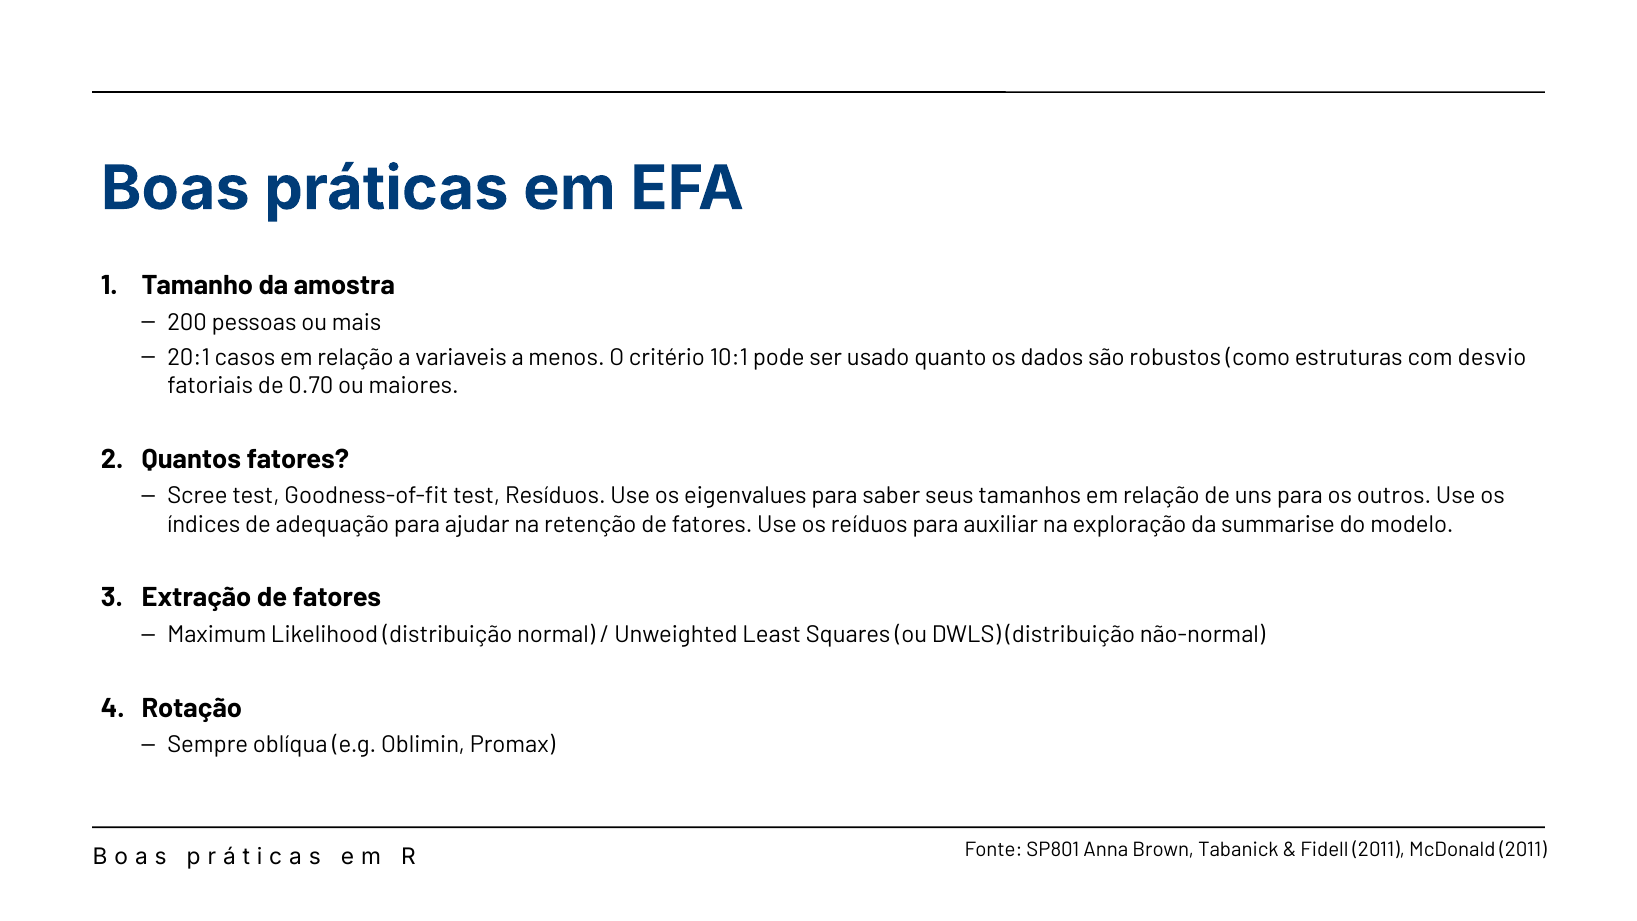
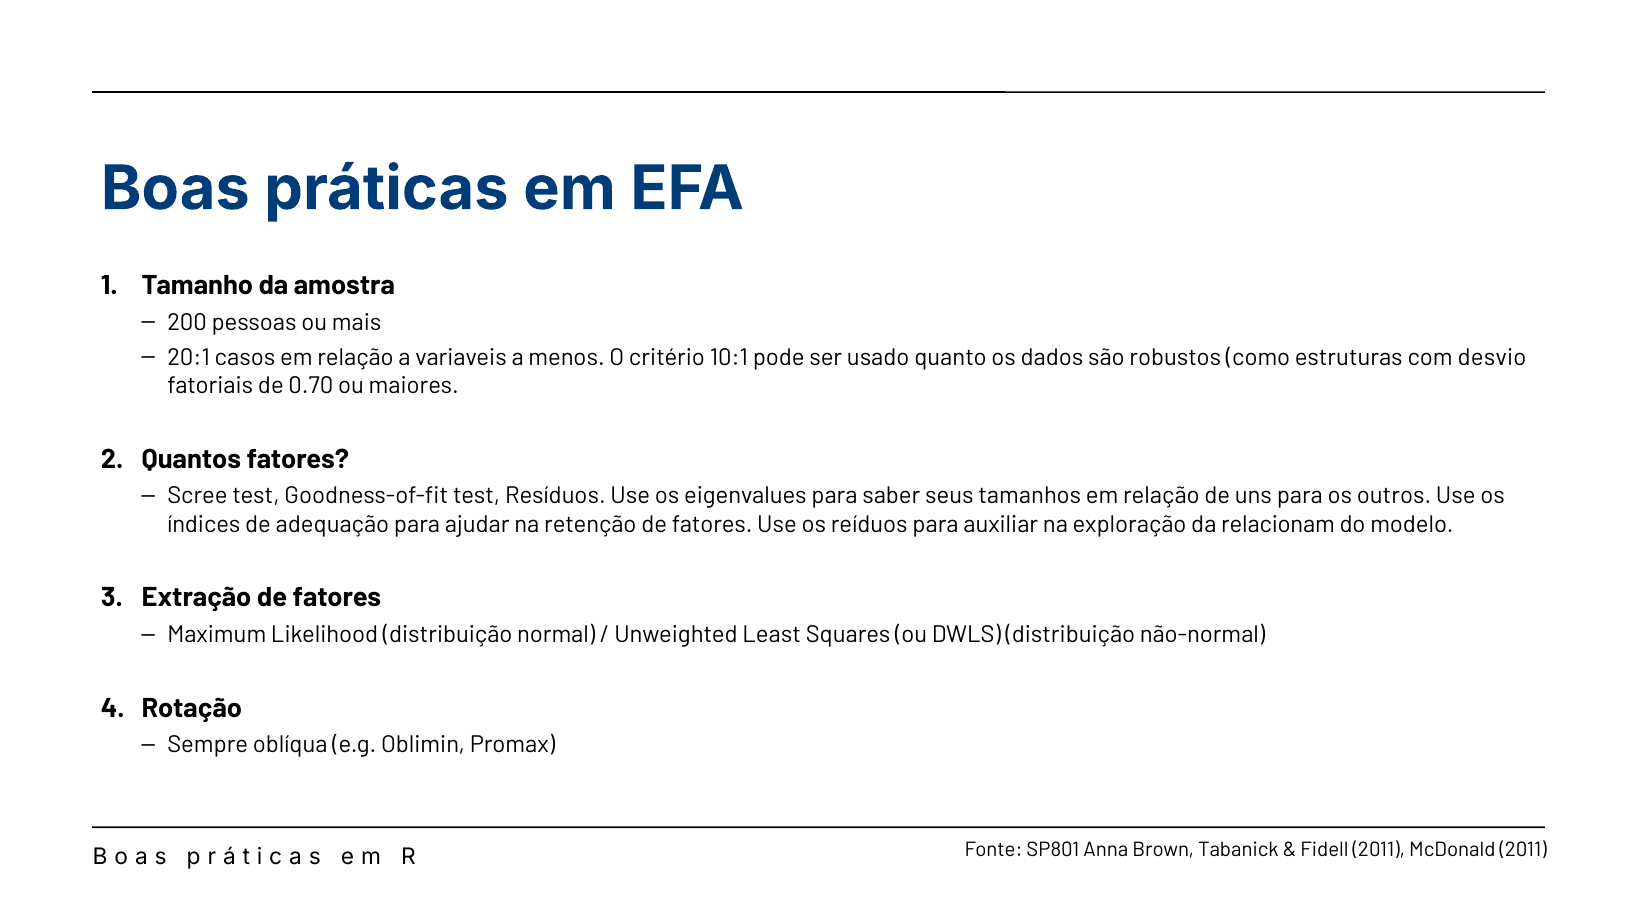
summarise: summarise -> relacionam (1278, 525)
